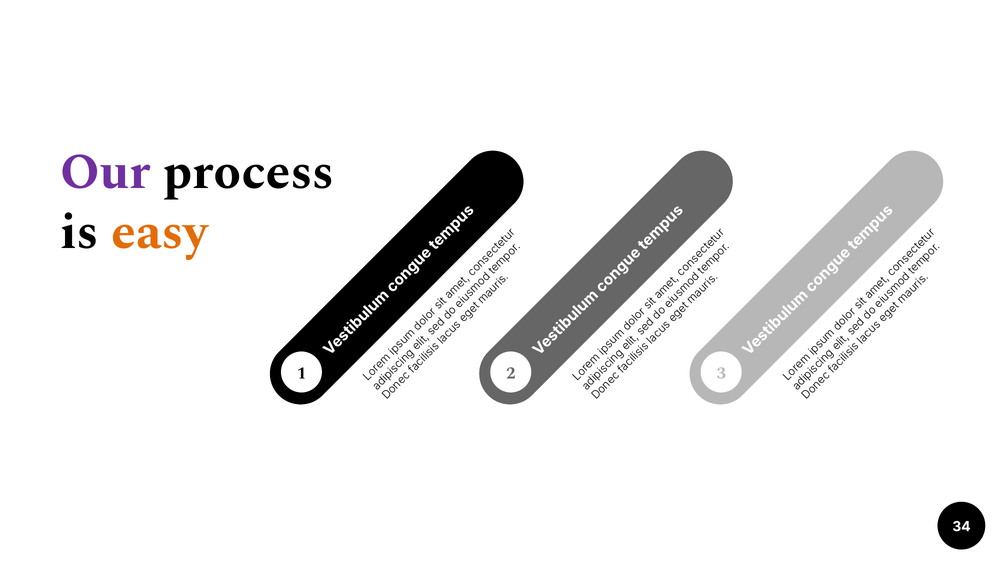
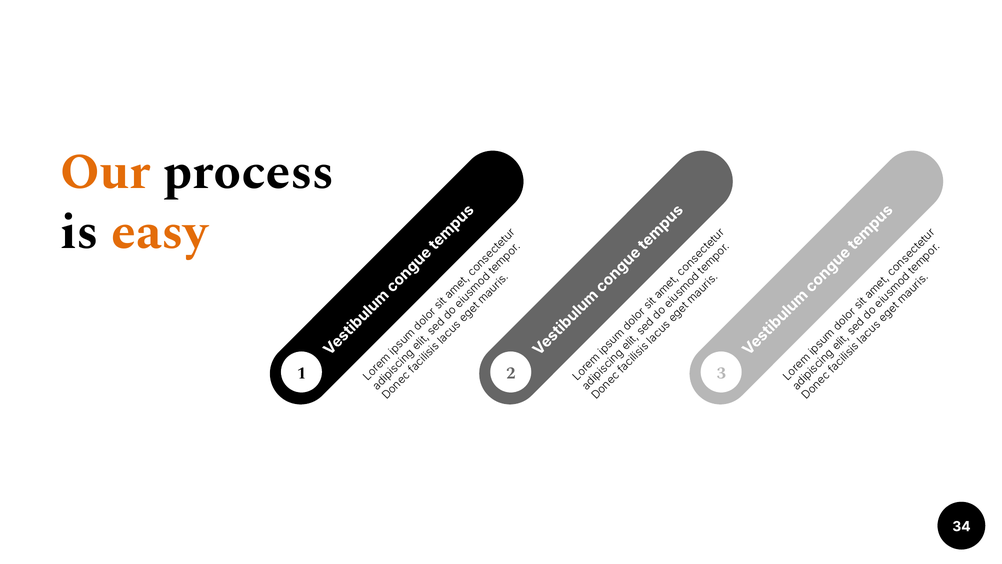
Our colour: purple -> orange (105, 171)
